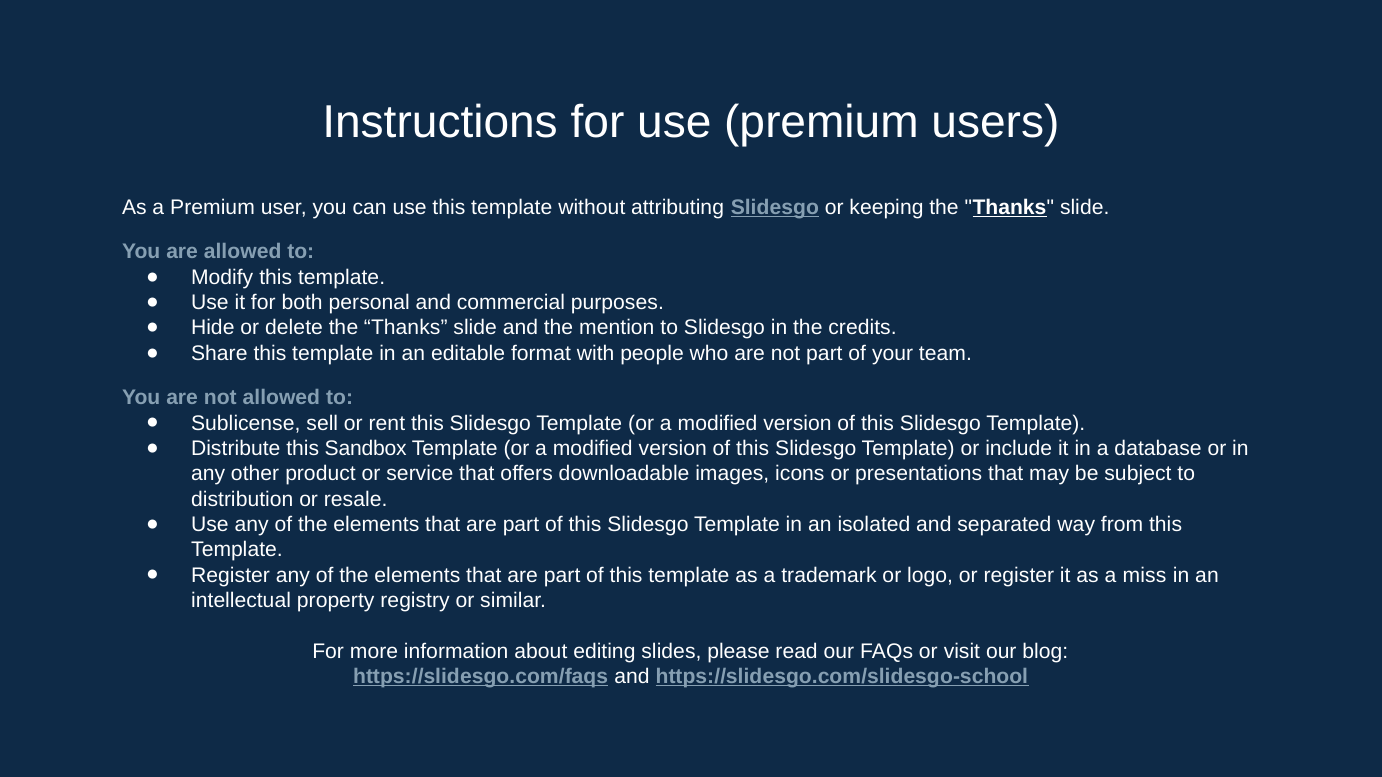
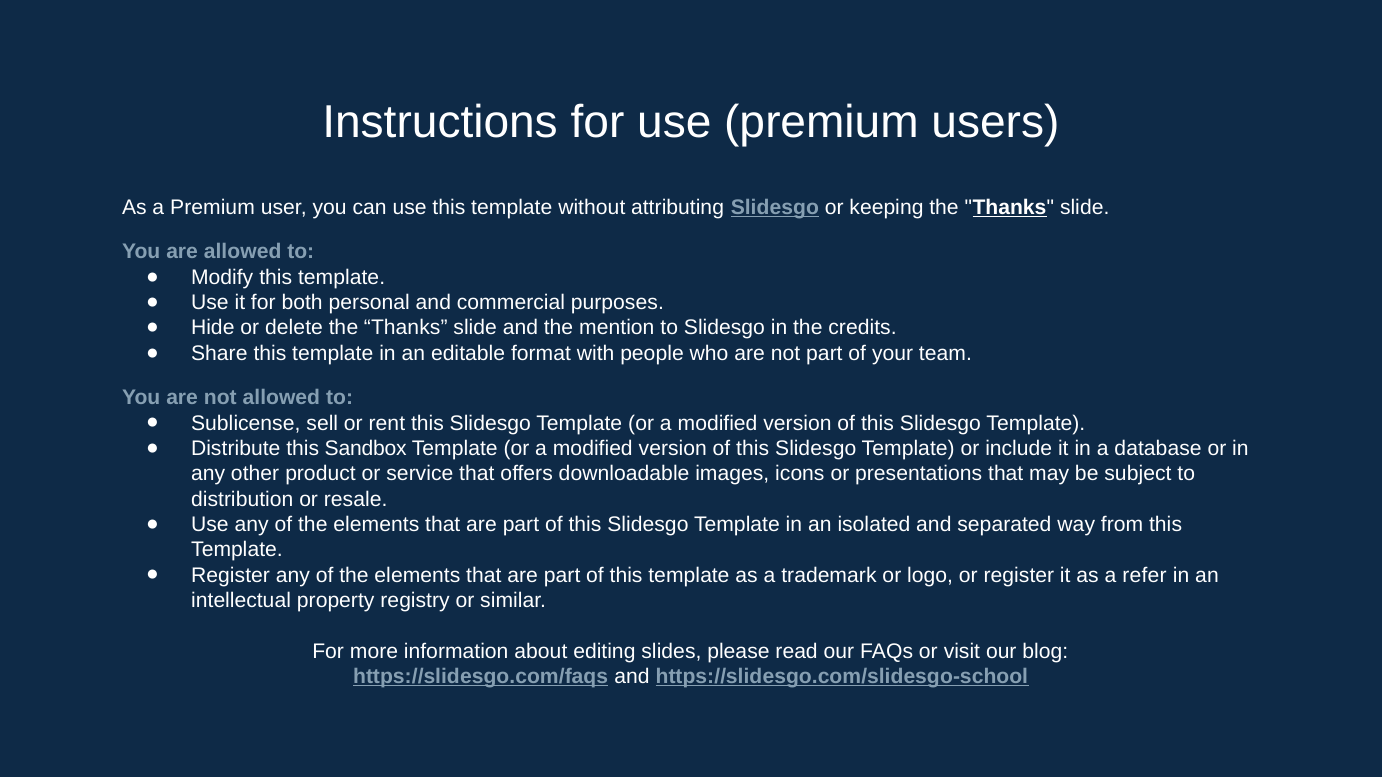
miss: miss -> refer (1145, 575)
